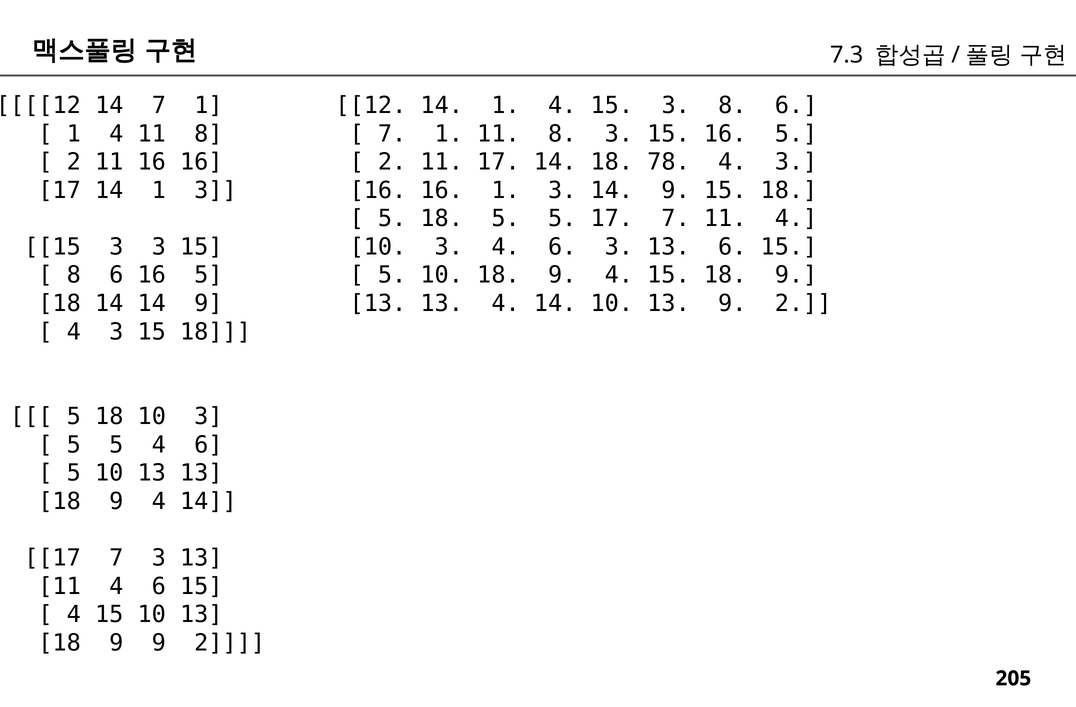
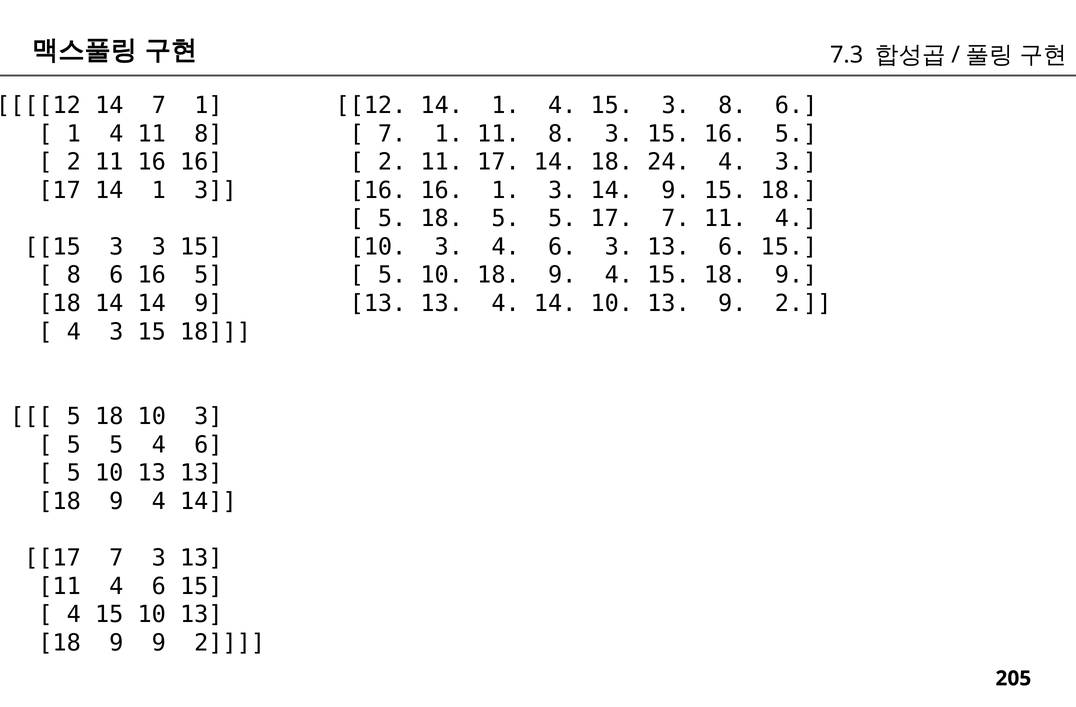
78: 78 -> 24 (669, 162)
